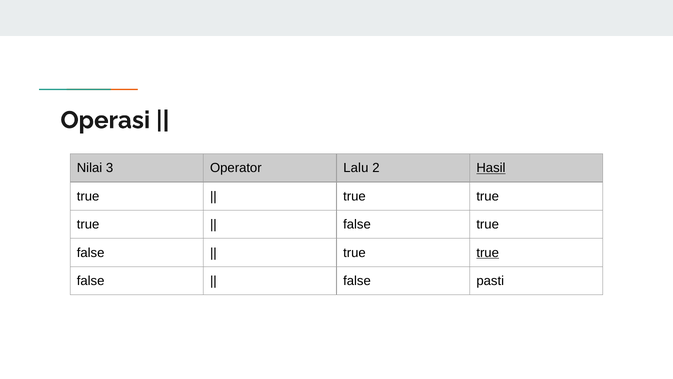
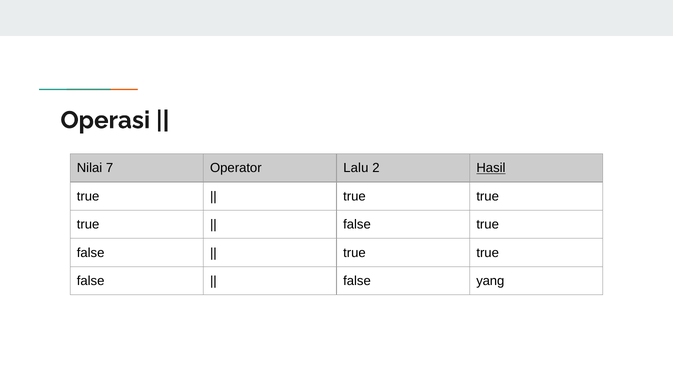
3: 3 -> 7 (110, 168)
true underline: present -> none (488, 252)
pasti: pasti -> yang (490, 281)
